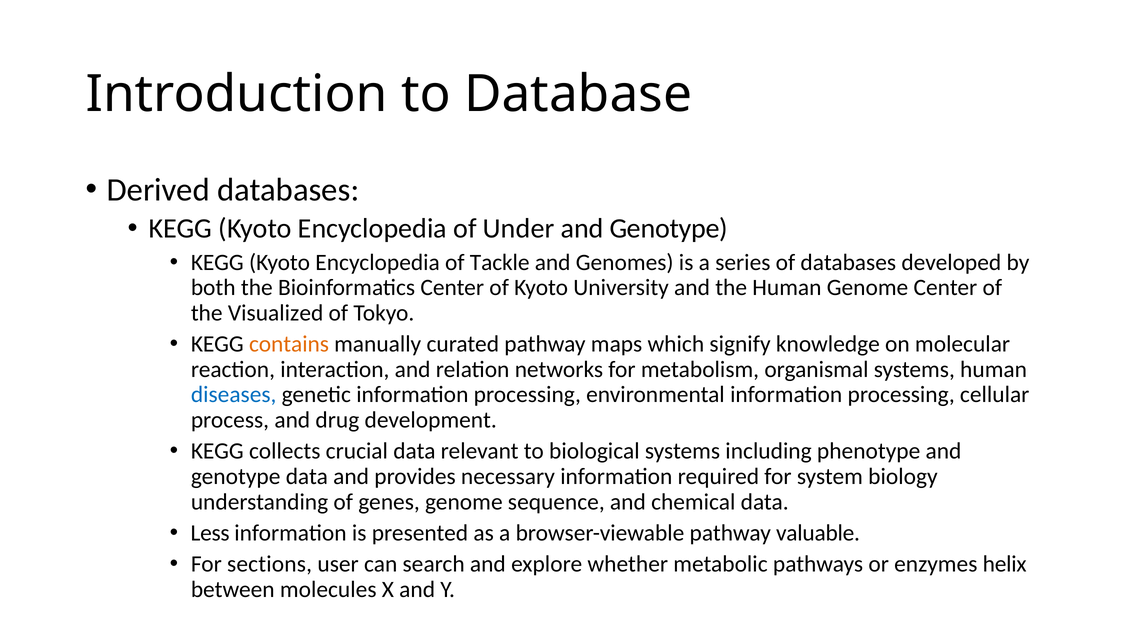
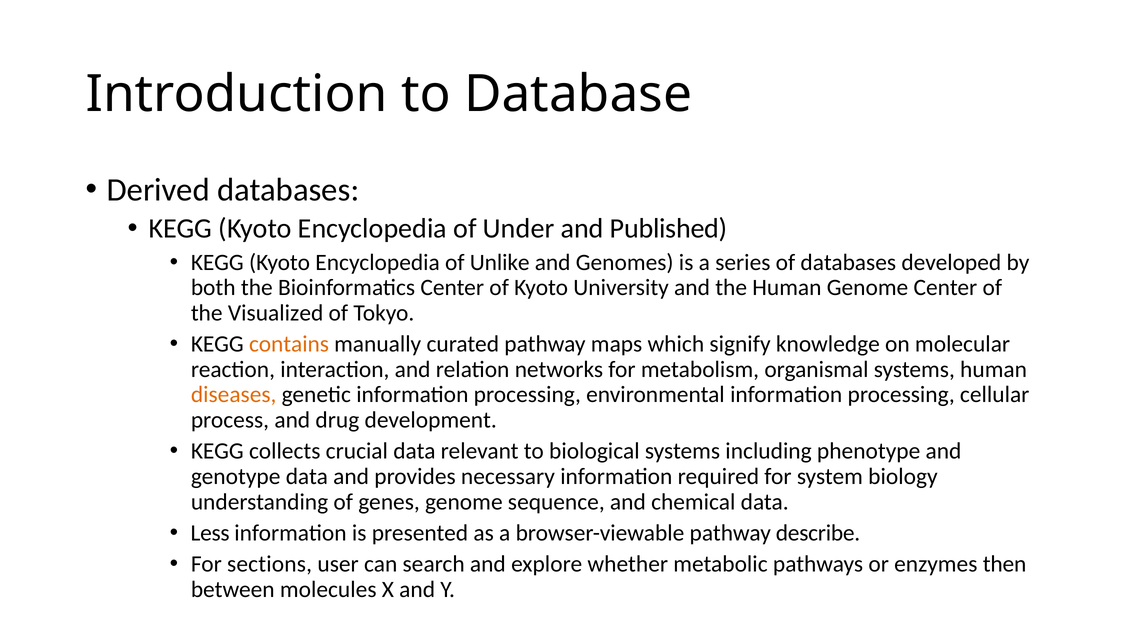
Genotype: Genotype -> Published (669, 229)
Tackle: Tackle -> Unlike (500, 262)
diseases colour: blue -> orange (234, 395)
valuable: valuable -> describe (818, 533)
helix: helix -> then (1005, 564)
